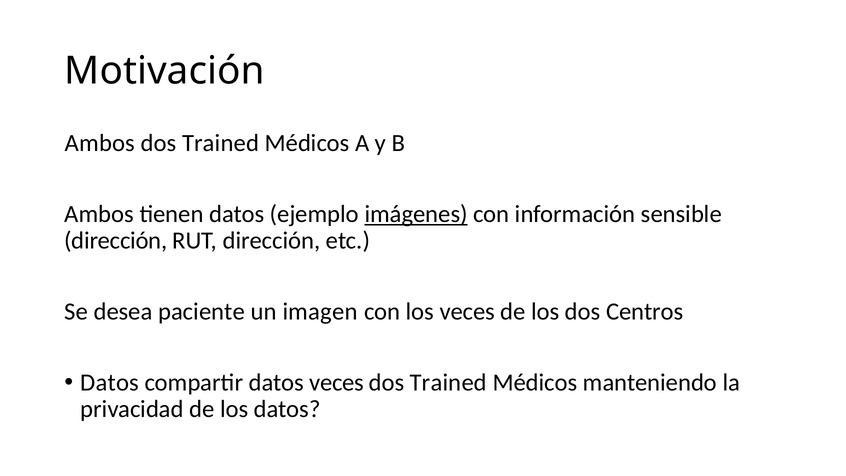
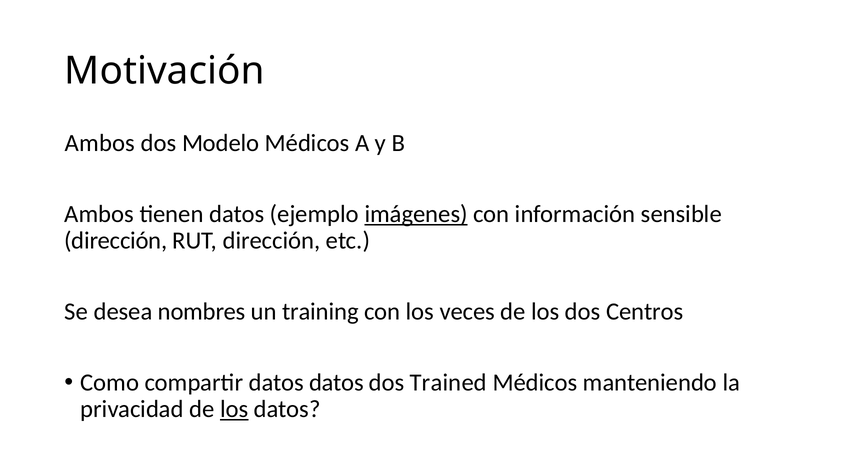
Trained: Trained -> Modelo (221, 143)
paciente: paciente -> nombres (202, 312)
imagen: imagen -> training (320, 312)
Datos: Datos -> Como (110, 383)
datos veces: veces -> datos (336, 383)
los underline: none -> present (234, 409)
